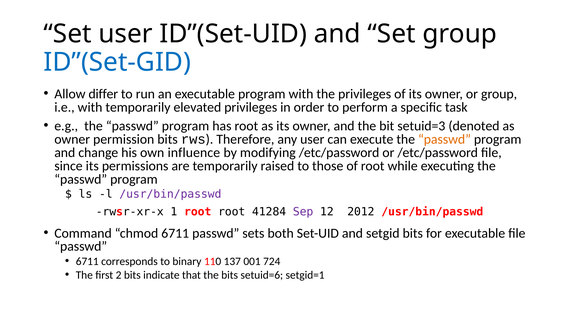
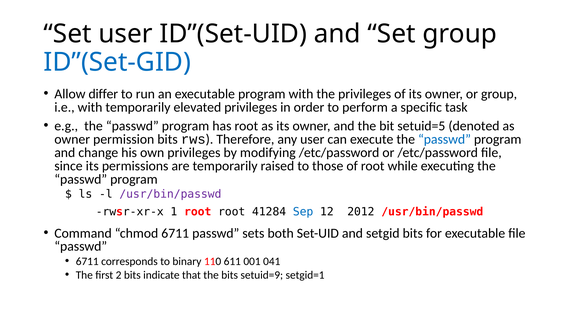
setuid=3: setuid=3 -> setuid=5 (421, 126)
passwd colour: orange -> blue (444, 139)
own influence: influence -> privileges (194, 153)
Sep colour: purple -> blue (303, 211)
137: 137 -> 611 (232, 261)
724: 724 -> 041 (272, 261)
setuid=6: setuid=6 -> setuid=9 (262, 275)
